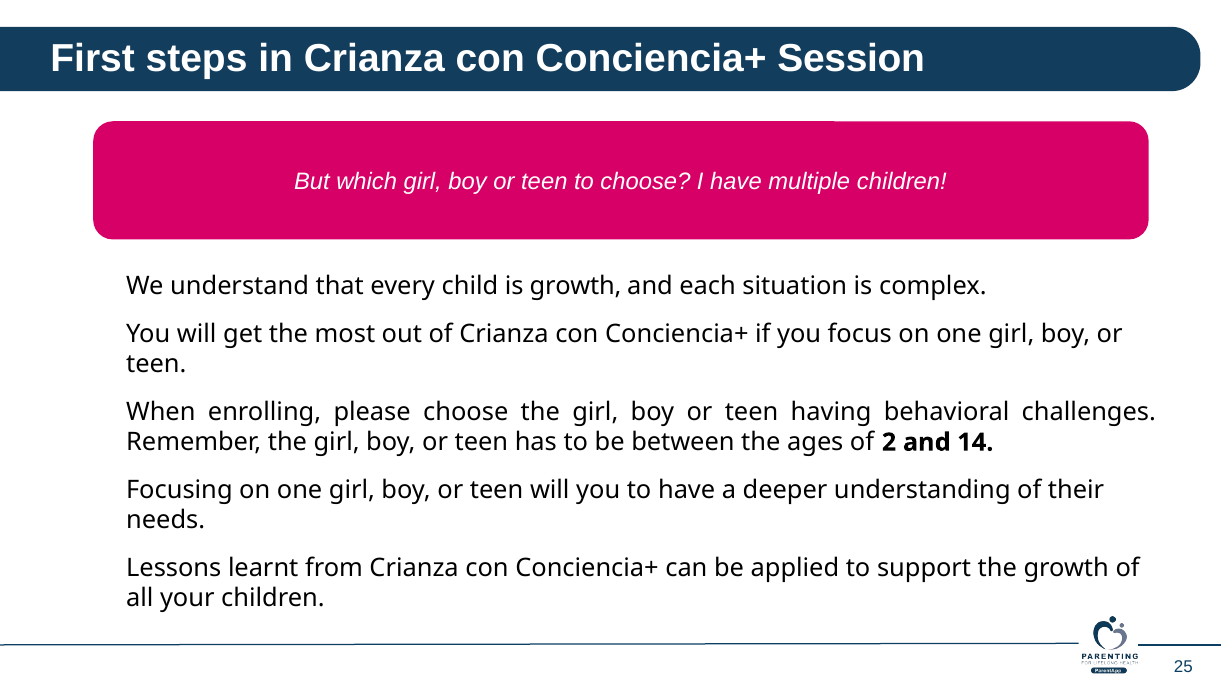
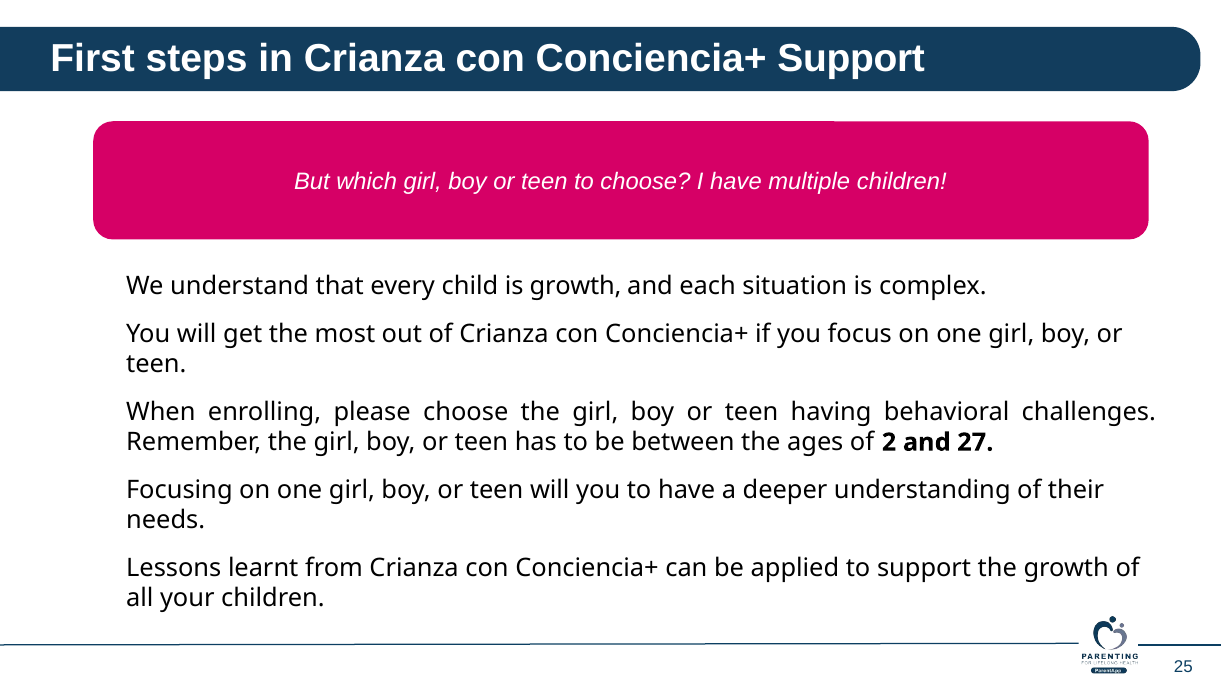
Conciencia+ Session: Session -> Support (851, 59)
14: 14 -> 27 (975, 442)
